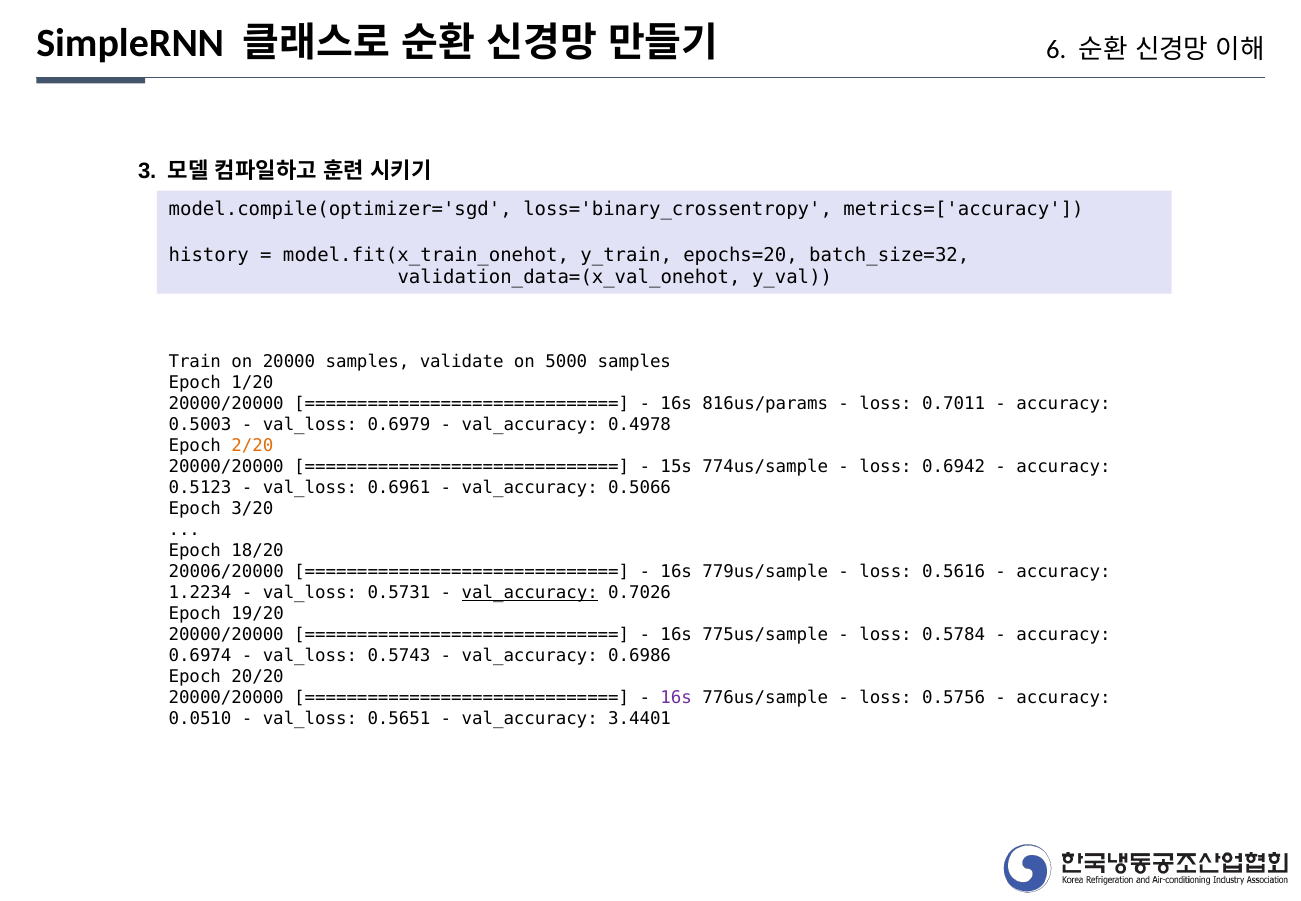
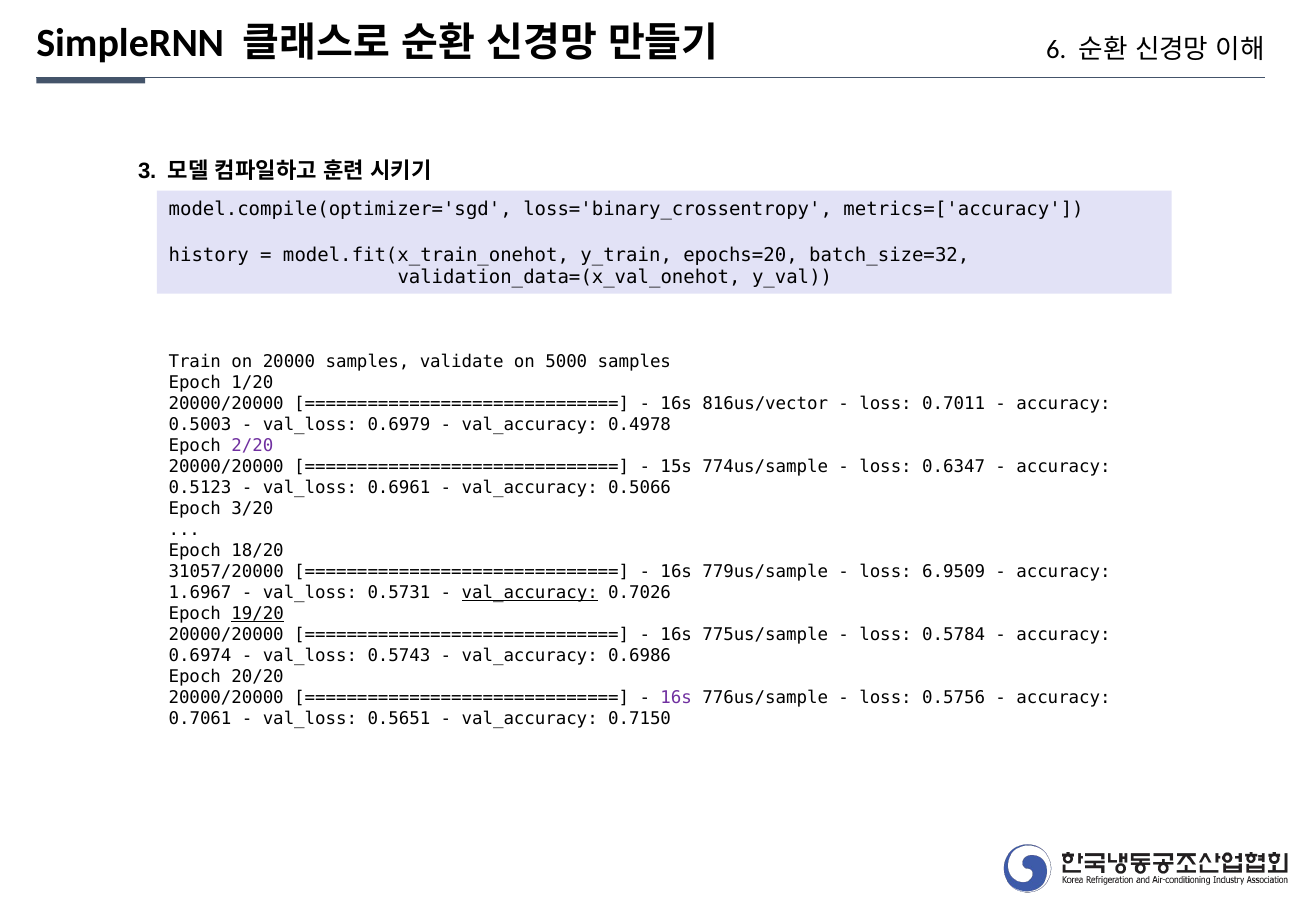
816us/params: 816us/params -> 816us/vector (765, 404)
2/20 colour: orange -> purple (252, 446)
0.6942: 0.6942 -> 0.6347 (954, 467)
20006/20000: 20006/20000 -> 31057/20000 (226, 571)
0.5616: 0.5616 -> 6.9509 (954, 571)
1.2234: 1.2234 -> 1.6967 (200, 592)
19/20 underline: none -> present (258, 613)
0.0510: 0.0510 -> 0.7061 (200, 718)
3.4401: 3.4401 -> 0.7150 (640, 718)
